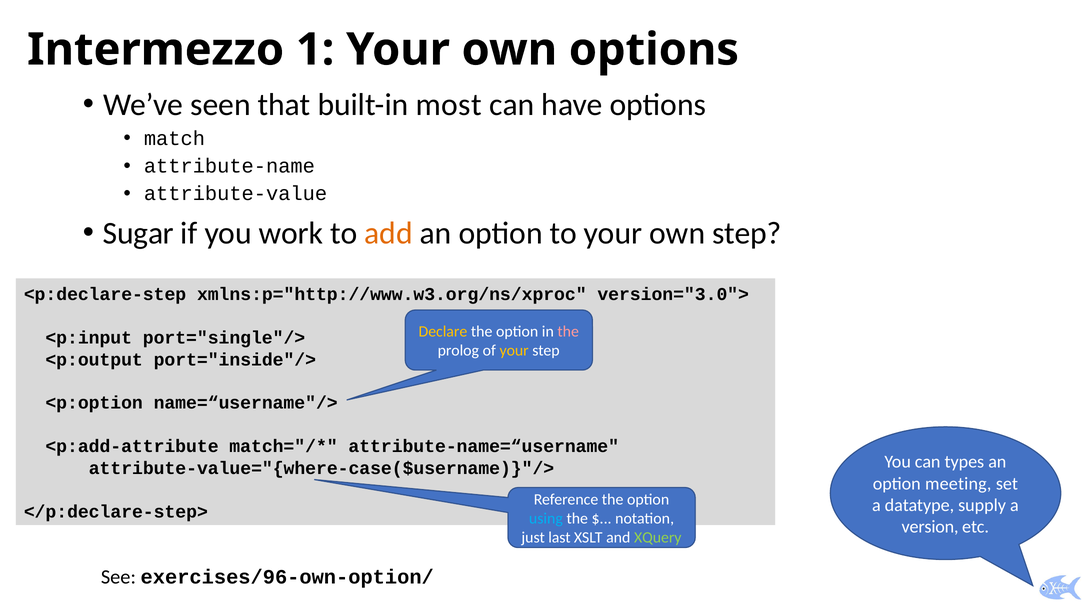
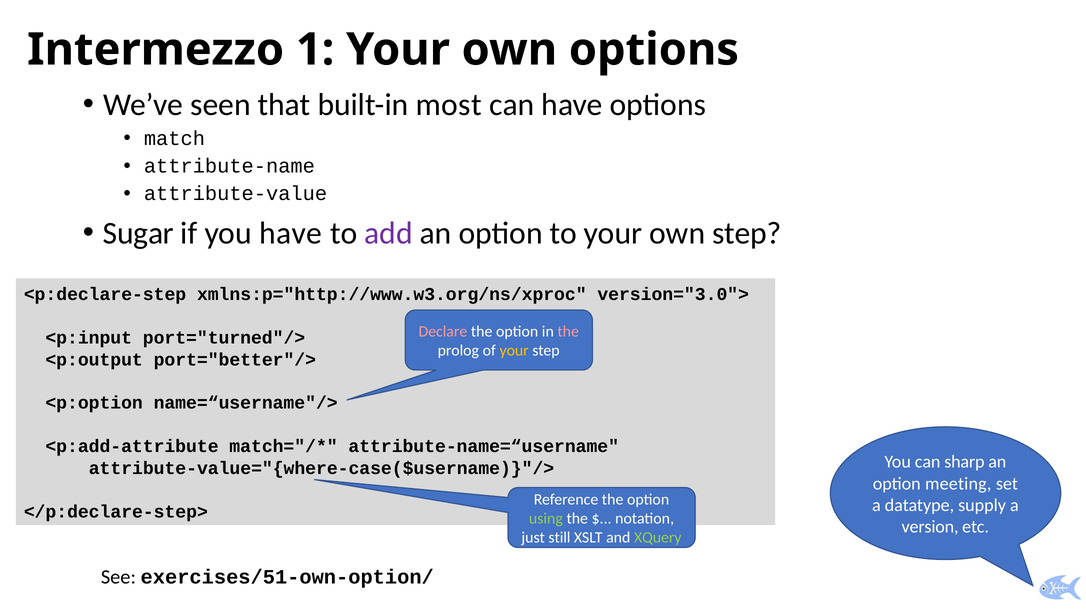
you work: work -> have (291, 233)
add colour: orange -> purple (389, 233)
Declare colour: yellow -> pink (443, 332)
port="single"/>: port="single"/> -> port="turned"/> (224, 338)
port="inside"/>: port="inside"/> -> port="better"/> (235, 359)
types: types -> sharp (964, 462)
using colour: light blue -> light green (546, 519)
last: last -> still (559, 538)
exercises/96-own-option/: exercises/96-own-option/ -> exercises/51-own-option/ (287, 577)
